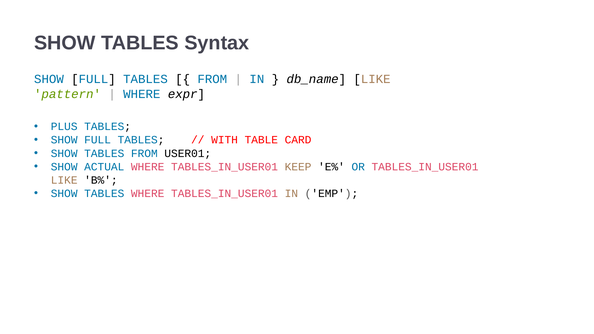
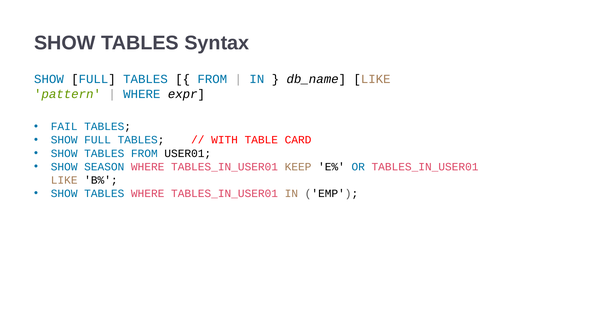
PLUS: PLUS -> FAIL (64, 127)
ACTUAL: ACTUAL -> SEASON (104, 167)
